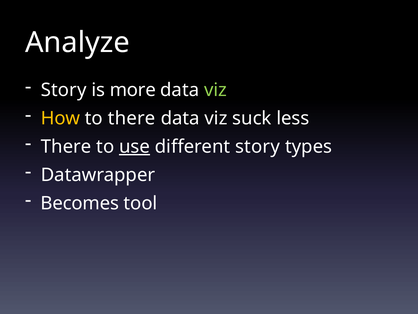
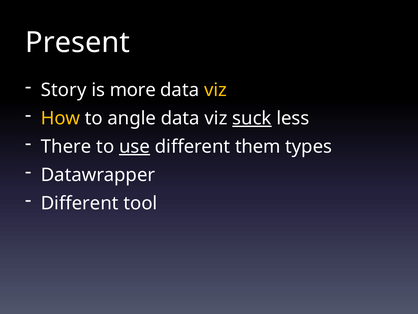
Analyze: Analyze -> Present (77, 42)
viz colour: light green -> yellow (216, 90)
to there: there -> angle (132, 118)
suck underline: none -> present (252, 118)
different story: story -> them (258, 146)
Becomes: Becomes -> Different (80, 203)
